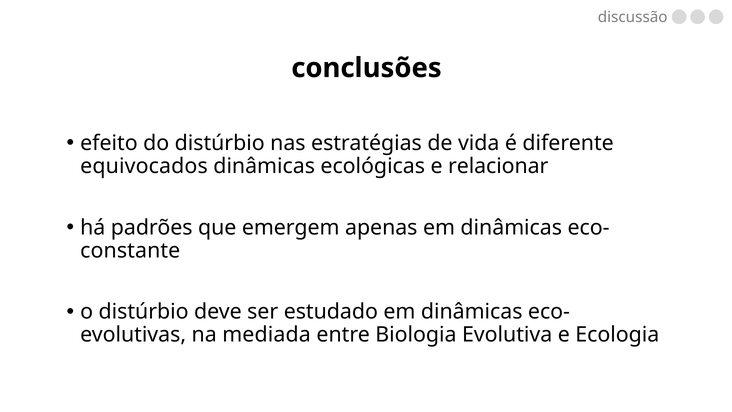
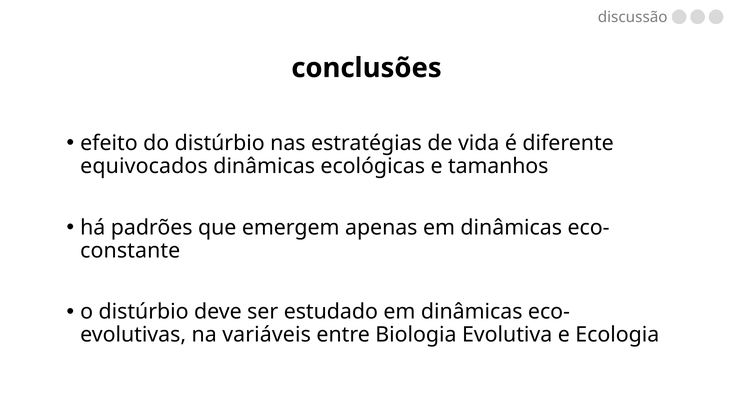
relacionar: relacionar -> tamanhos (498, 166)
mediada: mediada -> variáveis (267, 335)
